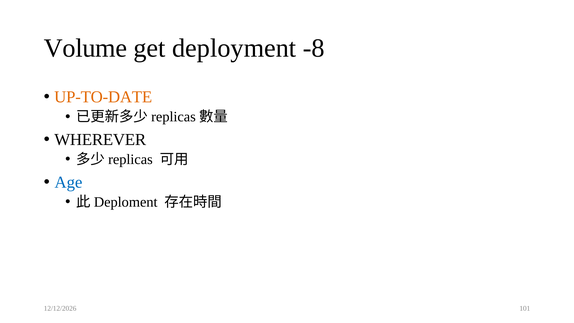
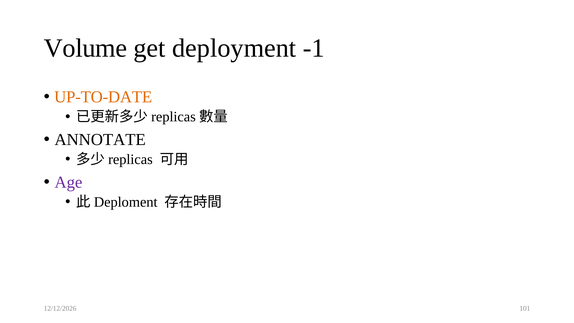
-8: -8 -> -1 (314, 48)
WHEREVER: WHEREVER -> ANNOTATE (100, 140)
Age colour: blue -> purple (68, 182)
